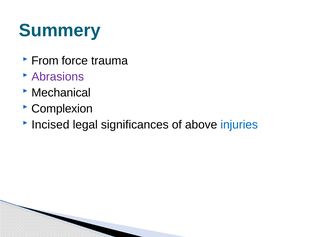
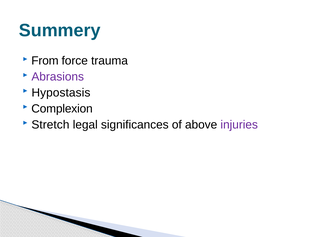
Mechanical: Mechanical -> Hypostasis (61, 92)
Incised: Incised -> Stretch (50, 124)
injuries colour: blue -> purple (239, 124)
